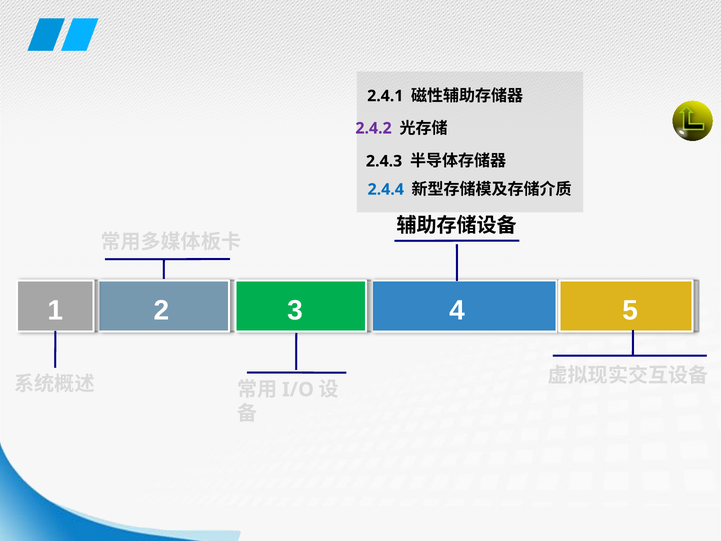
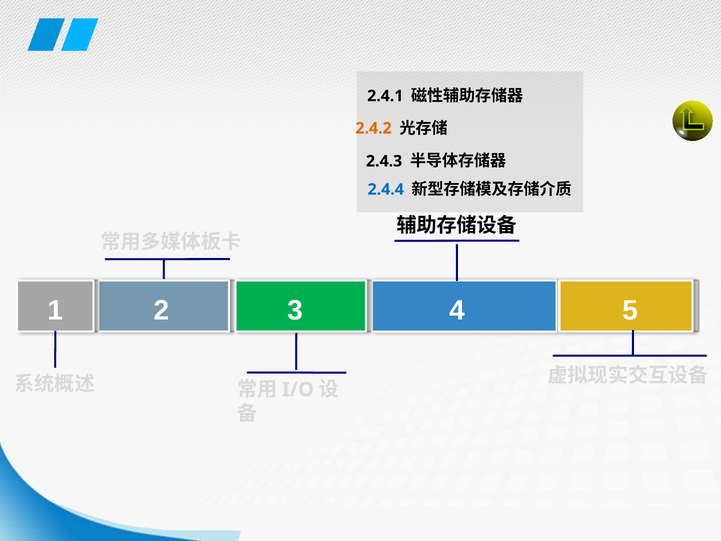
2.4.2 colour: purple -> orange (374, 128)
